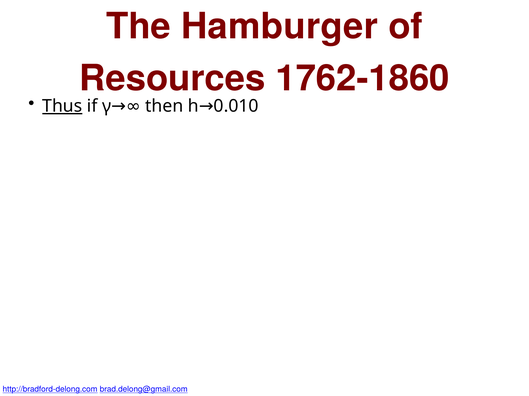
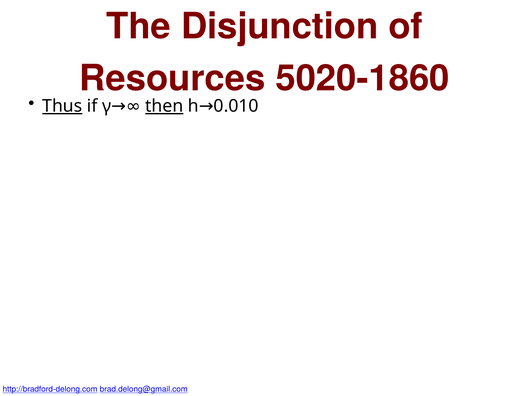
Hamburger: Hamburger -> Disjunction (280, 27)
1762-1860: 1762-1860 -> 5020-1860 (362, 79)
then underline: none -> present (164, 106)
